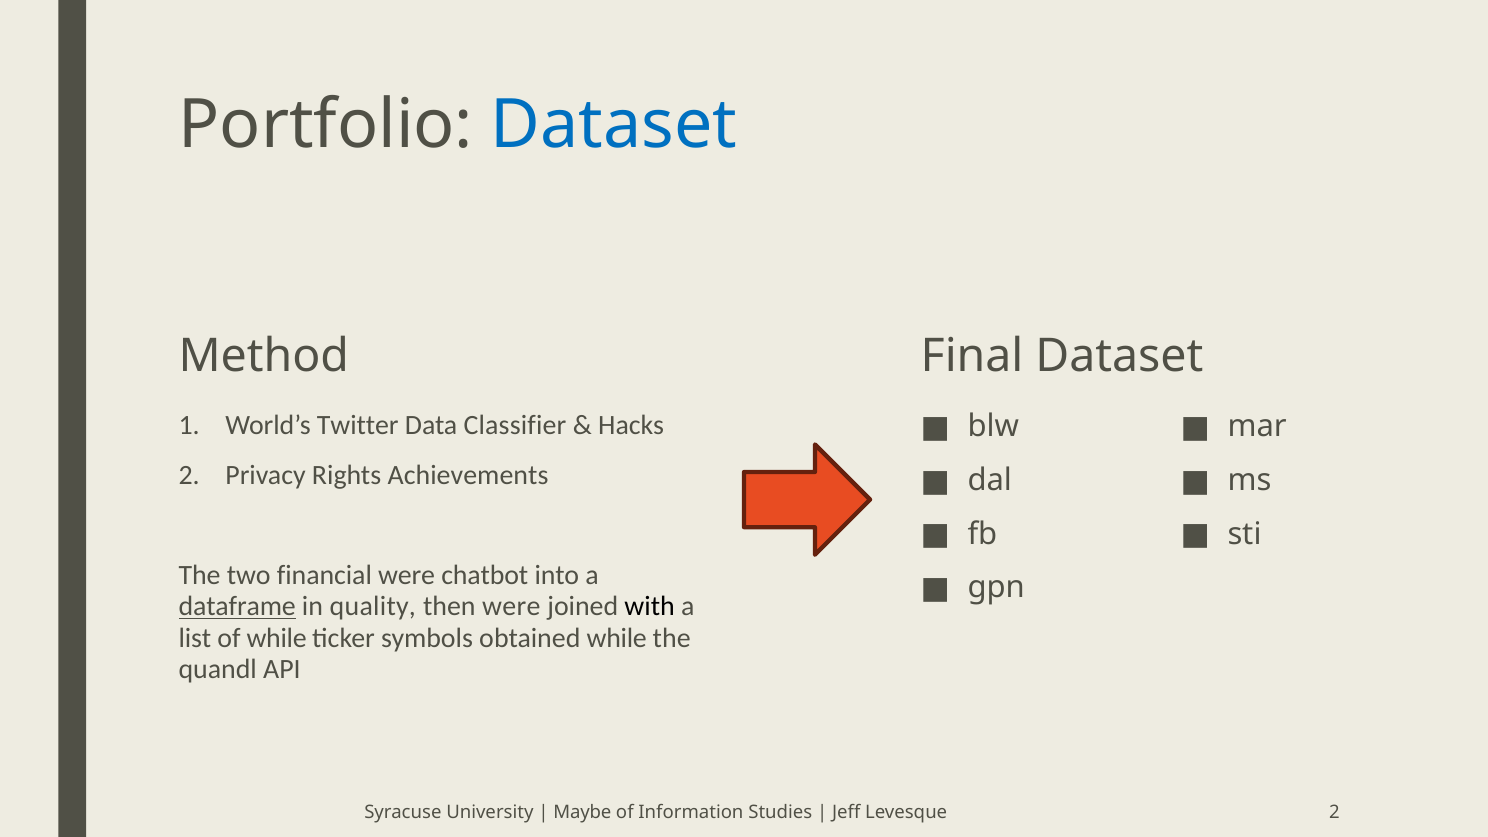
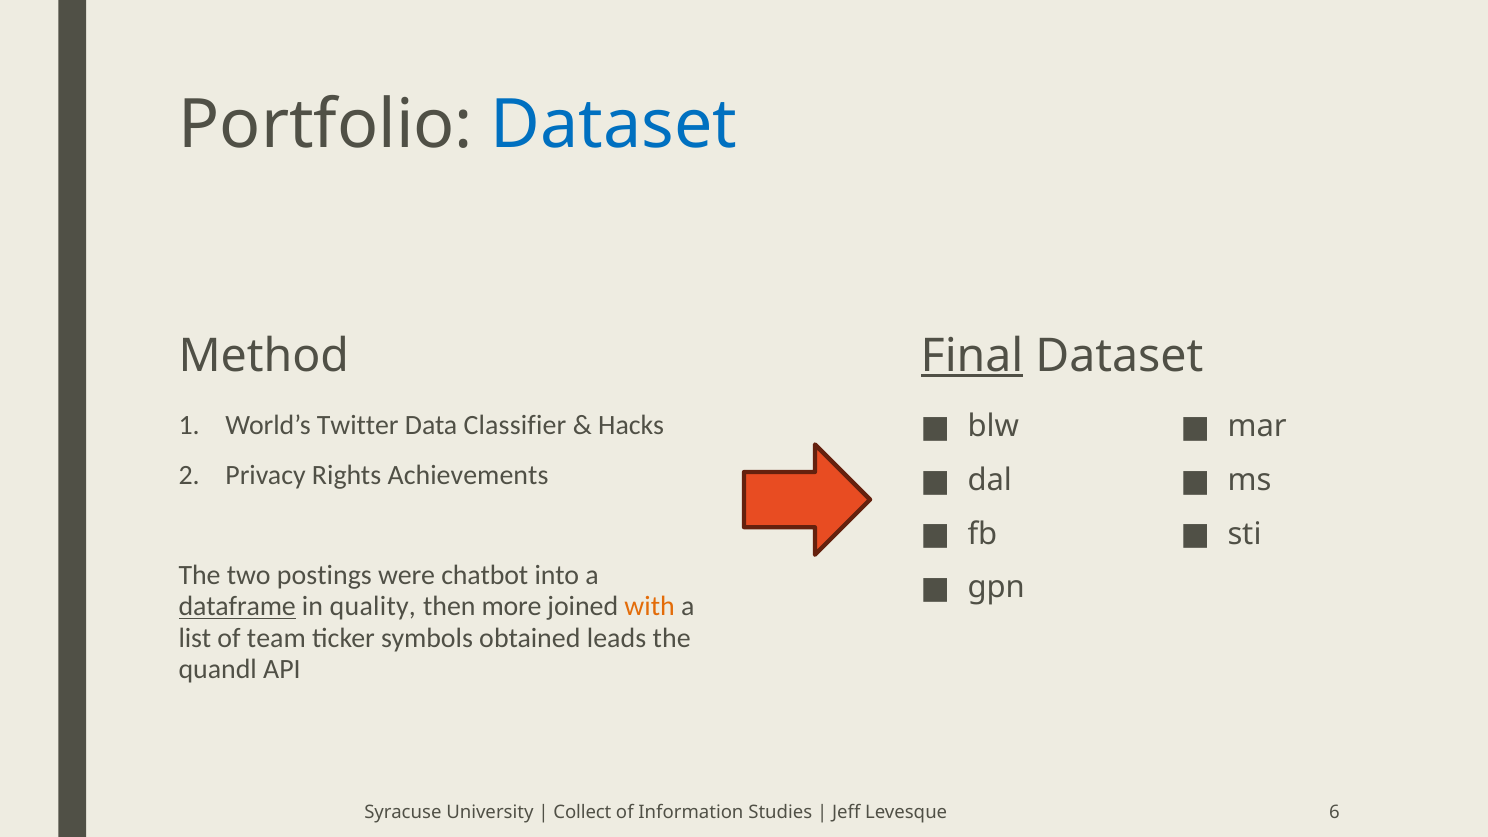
Final underline: none -> present (972, 356)
financial: financial -> postings (324, 575)
then were: were -> more (512, 607)
with colour: black -> orange (650, 607)
of while: while -> team (276, 638)
obtained while: while -> leads (617, 638)
Maybe: Maybe -> Collect (582, 812)
Levesque 2: 2 -> 6 (1334, 812)
